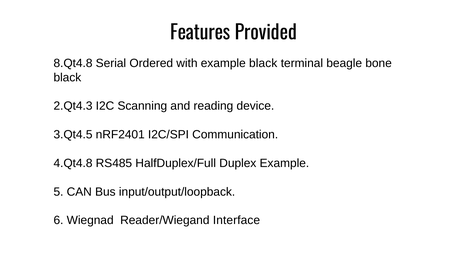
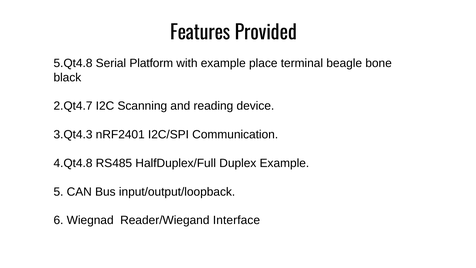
8.Qt4.8: 8.Qt4.8 -> 5.Qt4.8 (73, 63)
Ordered: Ordered -> Platform (151, 63)
example black: black -> place (263, 63)
2.Qt4.3: 2.Qt4.3 -> 2.Qt4.7 (73, 106)
3.Qt4.5: 3.Qt4.5 -> 3.Qt4.3 (73, 135)
